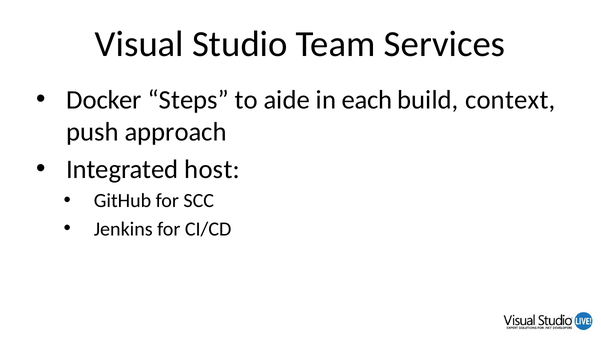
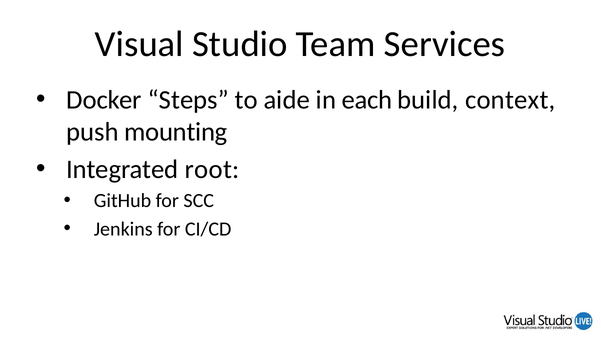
approach: approach -> mounting (176, 132)
host: host -> root (212, 169)
